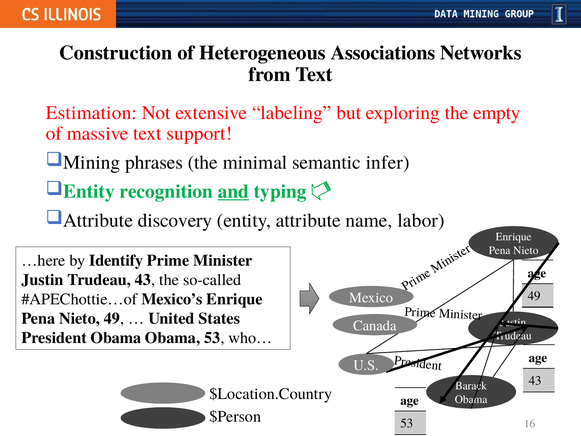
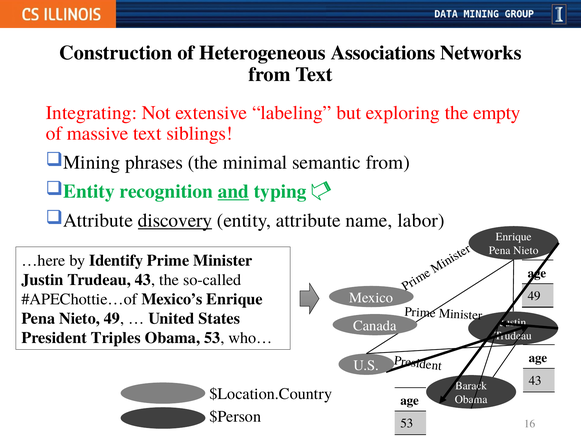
Estimation: Estimation -> Integrating (91, 113)
support: support -> siblings (199, 133)
semantic infer: infer -> from (388, 162)
discovery underline: none -> present (175, 220)
President Obama: Obama -> Triples (116, 338)
